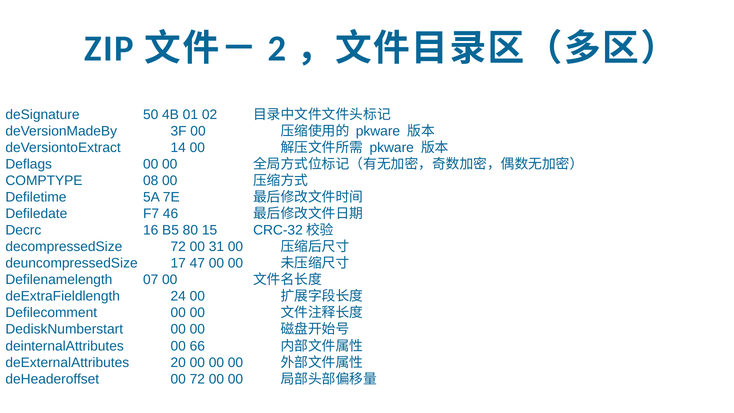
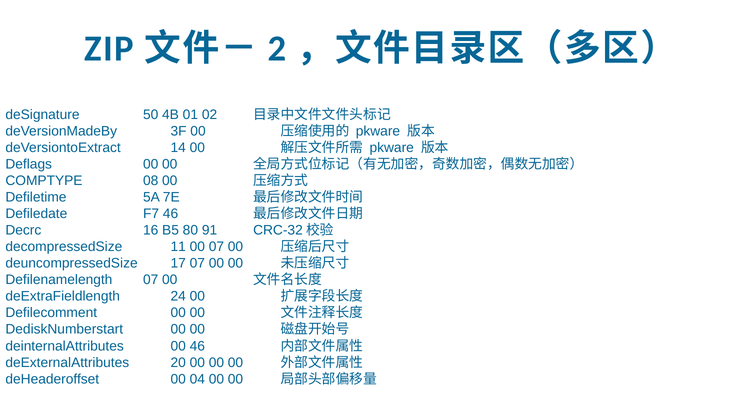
15: 15 -> 91 (210, 230)
decompressedSize 72: 72 -> 11 (178, 247)
00 31: 31 -> 07 (216, 247)
17 47: 47 -> 07 (197, 263)
00 66: 66 -> 46 (197, 346)
00 72: 72 -> 04 (197, 379)
